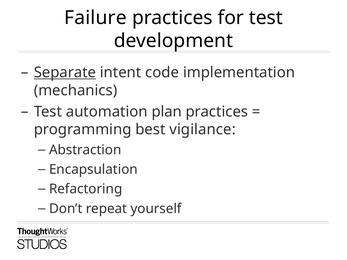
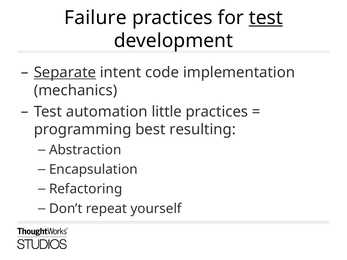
test underline: none -> present (266, 18)
plan: plan -> little (167, 112)
vigilance: vigilance -> resulting (203, 130)
